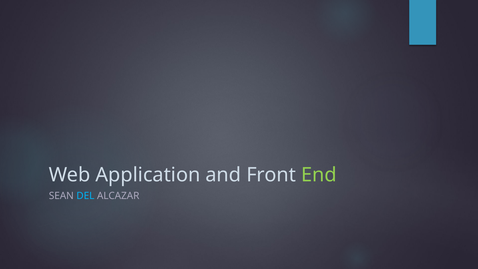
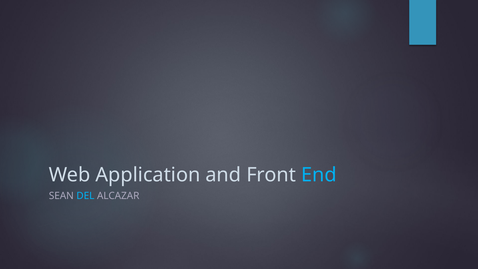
End colour: light green -> light blue (319, 175)
